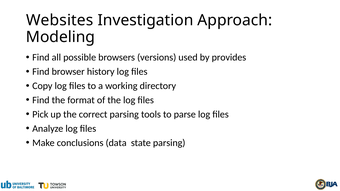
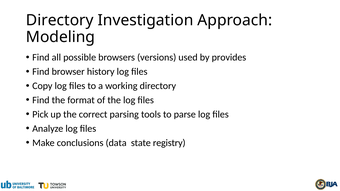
Websites: Websites -> Directory (60, 20)
state parsing: parsing -> registry (169, 143)
